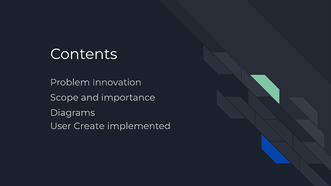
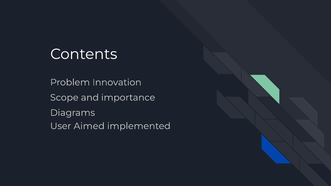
Create: Create -> Aimed (89, 126)
